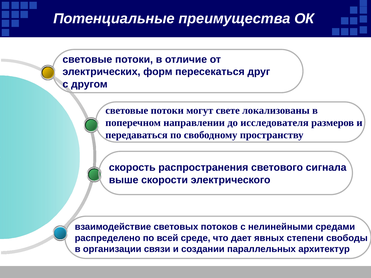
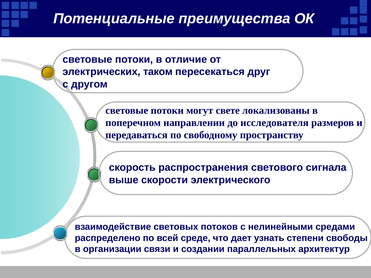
форм: форм -> таком (158, 72)
явных: явных -> узнать (269, 238)
